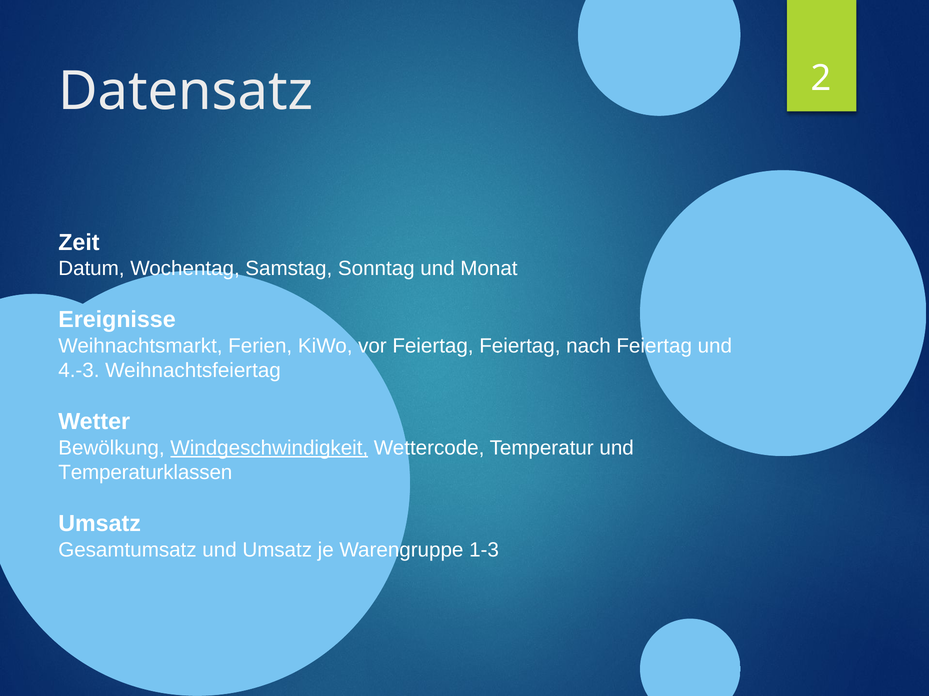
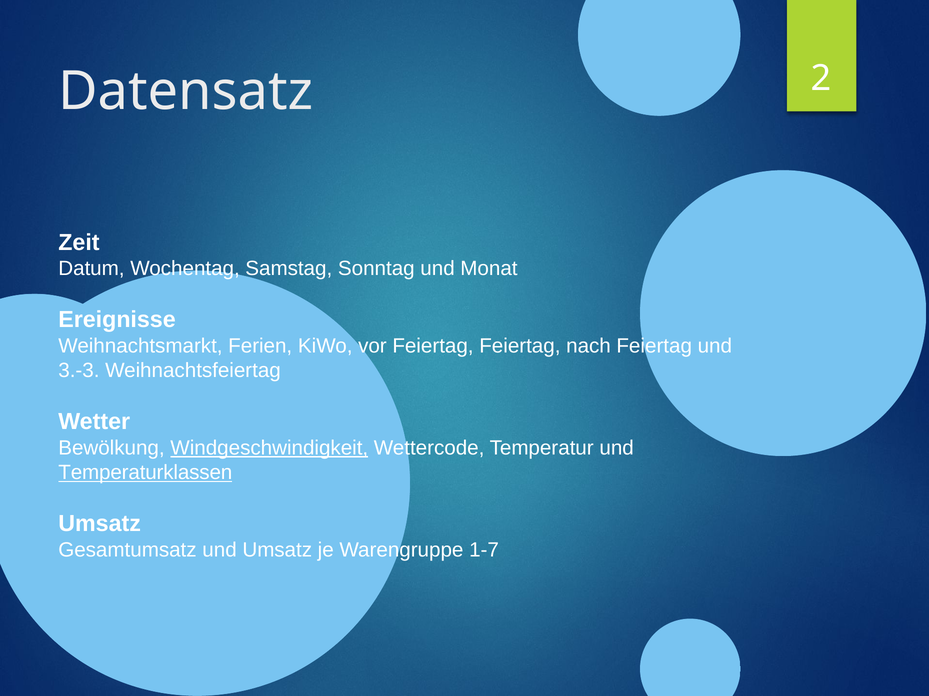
4.-3: 4.-3 -> 3.-3 (79, 371)
Temperaturklassen underline: none -> present (145, 473)
1-3: 1-3 -> 1-7 (484, 551)
